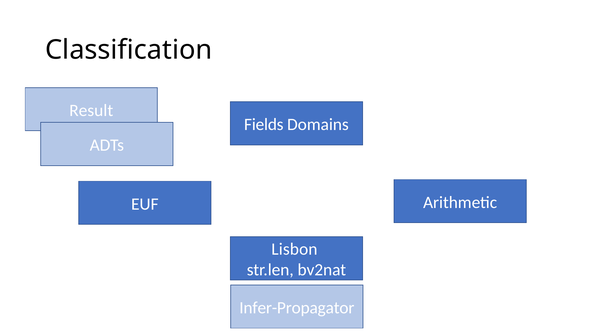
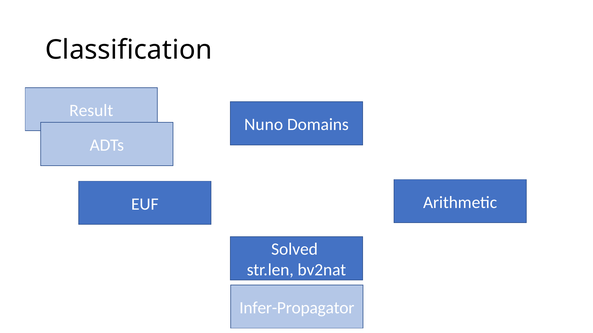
Fields: Fields -> Nuno (264, 125)
Lisbon: Lisbon -> Solved (294, 250)
